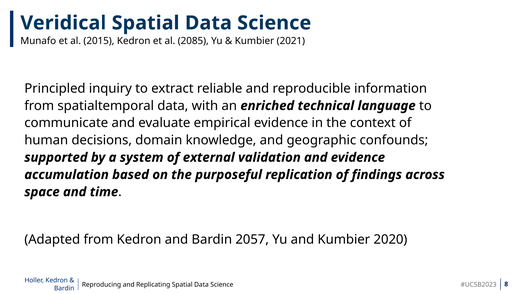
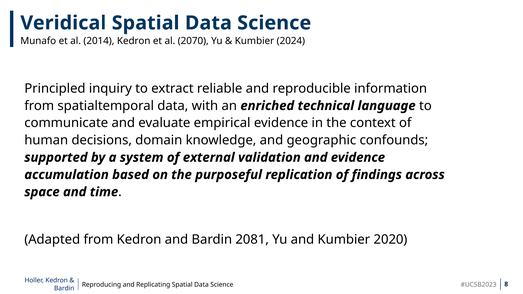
2015: 2015 -> 2014 (99, 41)
2085: 2085 -> 2070 (193, 41)
2021: 2021 -> 2024 (291, 41)
2057: 2057 -> 2081 (252, 240)
